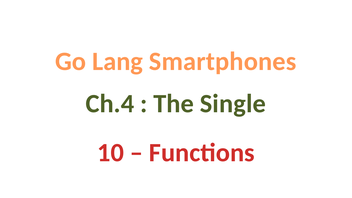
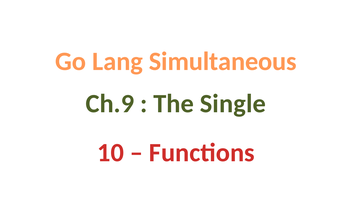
Smartphones: Smartphones -> Simultaneous (223, 61)
Ch.4: Ch.4 -> Ch.9 (110, 104)
